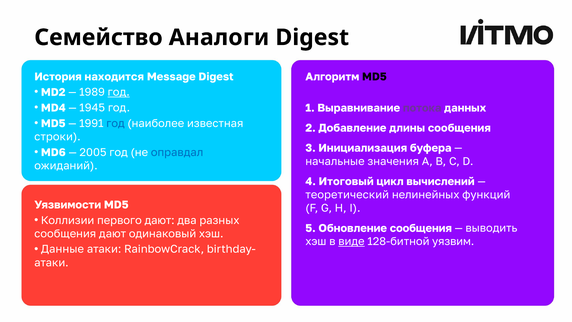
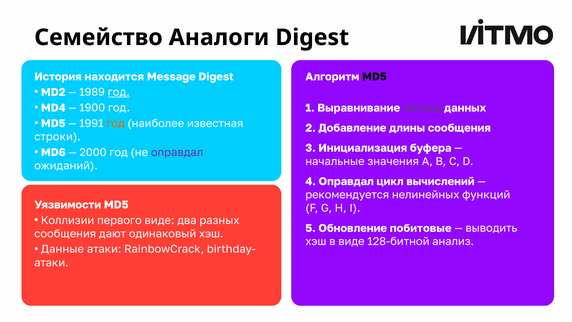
1945: 1945 -> 1900 (92, 108)
год colour: blue -> orange (115, 123)
2005: 2005 -> 2000 (93, 152)
оправдал colour: blue -> purple (177, 152)
Итоговый: Итоговый -> Оправдал (346, 181)
теоретический: теоретический -> рекомендуется (347, 195)
первого дают: дают -> виде (159, 220)
Обновление сообщения: сообщения -> побитовые (421, 228)
виде underline: present -> none (351, 241)
уязвим: уязвим -> анализ (453, 241)
